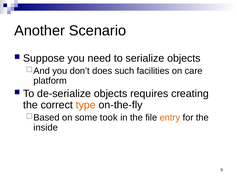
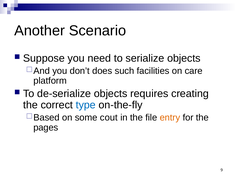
type colour: orange -> blue (86, 105)
took: took -> cout (109, 117)
inside: inside -> pages (46, 127)
